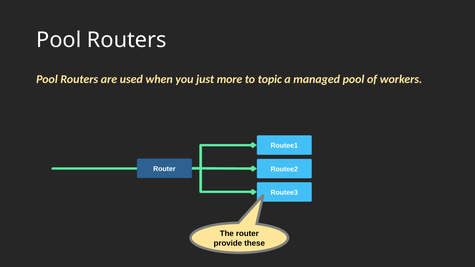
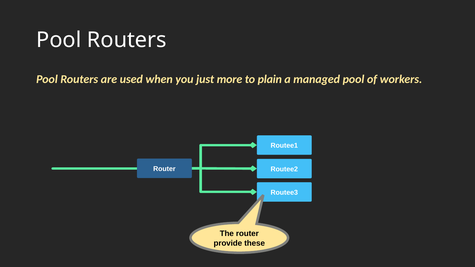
topic: topic -> plain (270, 79)
